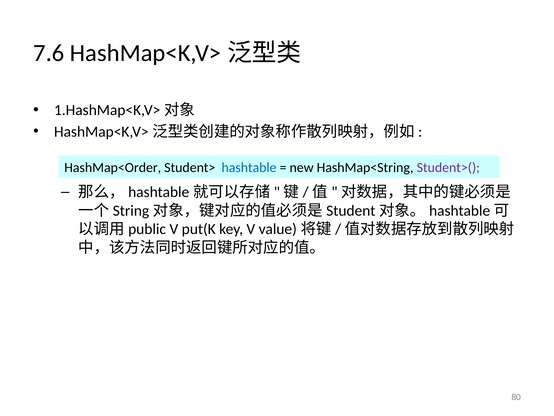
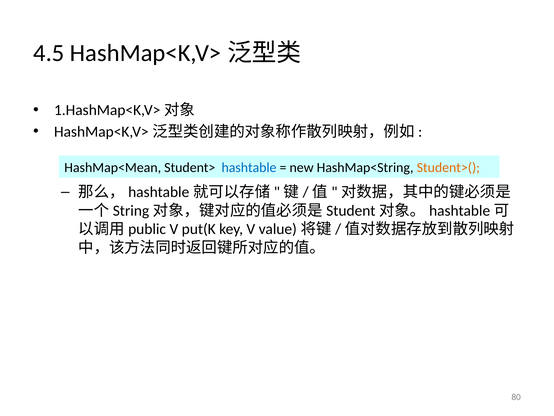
7.6: 7.6 -> 4.5 (49, 53)
HashMap<Order: HashMap<Order -> HashMap<Mean (113, 167)
Student>( colour: purple -> orange (448, 167)
